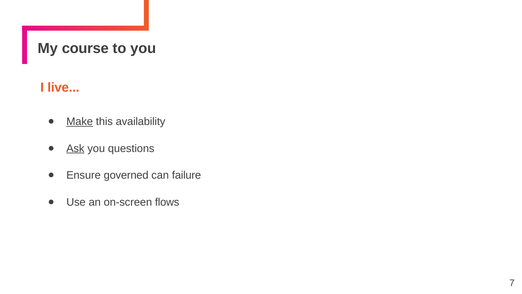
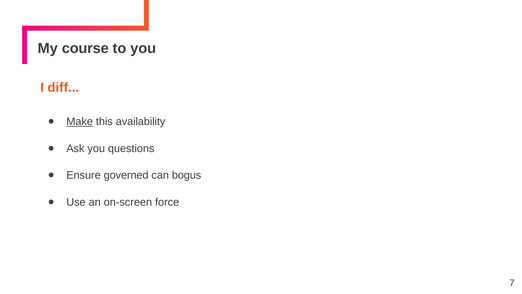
live: live -> diff (63, 88)
Ask underline: present -> none (75, 148)
failure: failure -> bogus (187, 175)
flows: flows -> force (167, 202)
